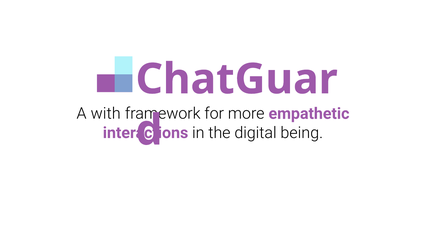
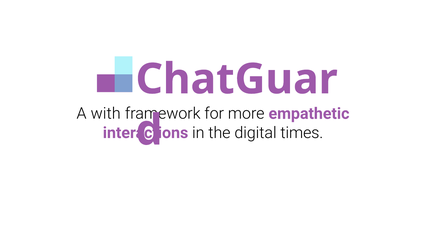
being: being -> times (302, 133)
